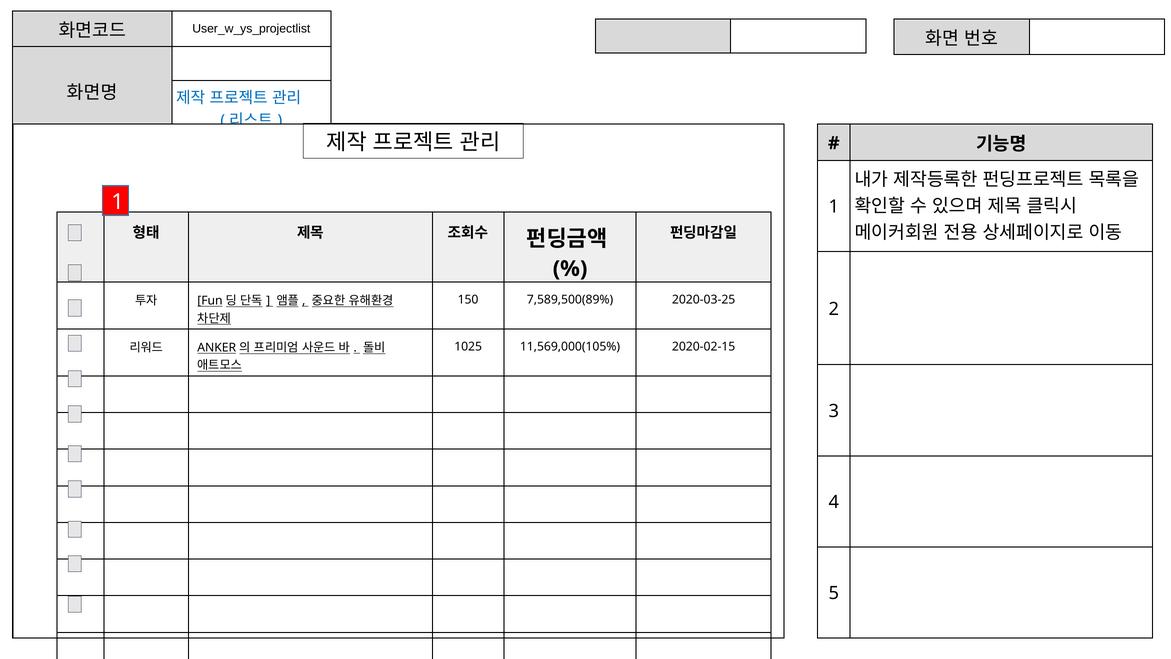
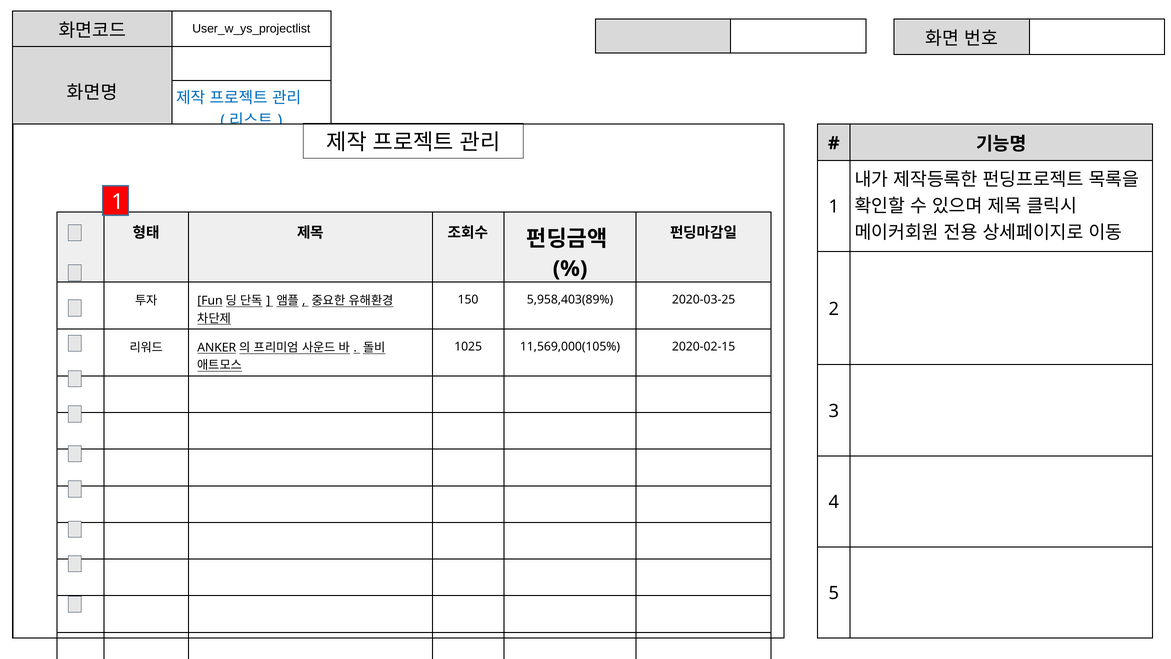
7,589,500(89%: 7,589,500(89% -> 5,958,403(89% (570, 300)
